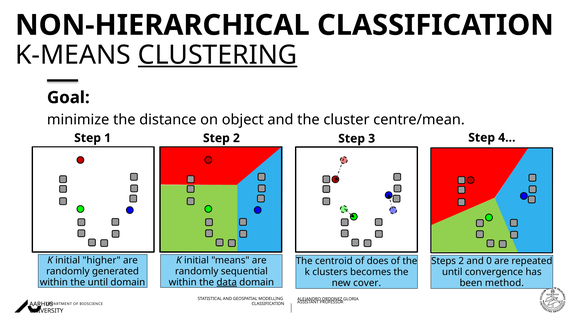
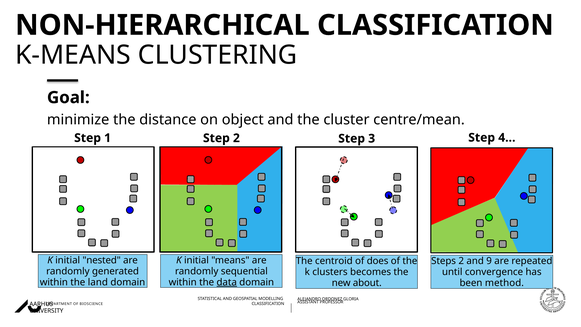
CLUSTERING underline: present -> none (218, 55)
higher: higher -> nested (102, 260)
0: 0 -> 9 (489, 261)
the until: until -> land (98, 282)
cover: cover -> about (367, 283)
